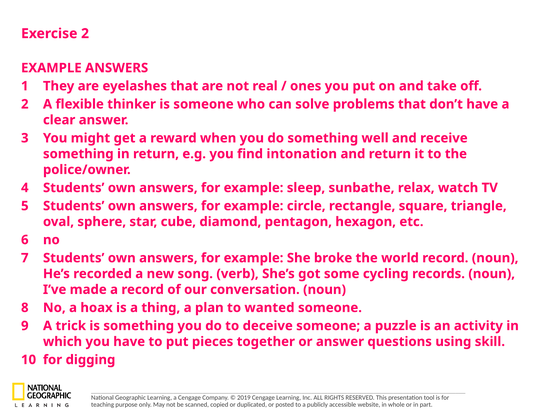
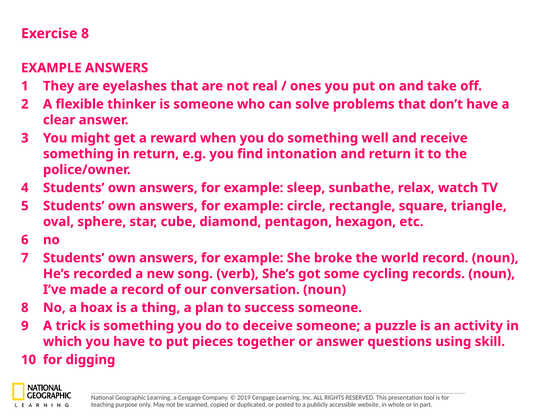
Exercise 2: 2 -> 8 (85, 34)
wanted: wanted -> success (269, 308)
